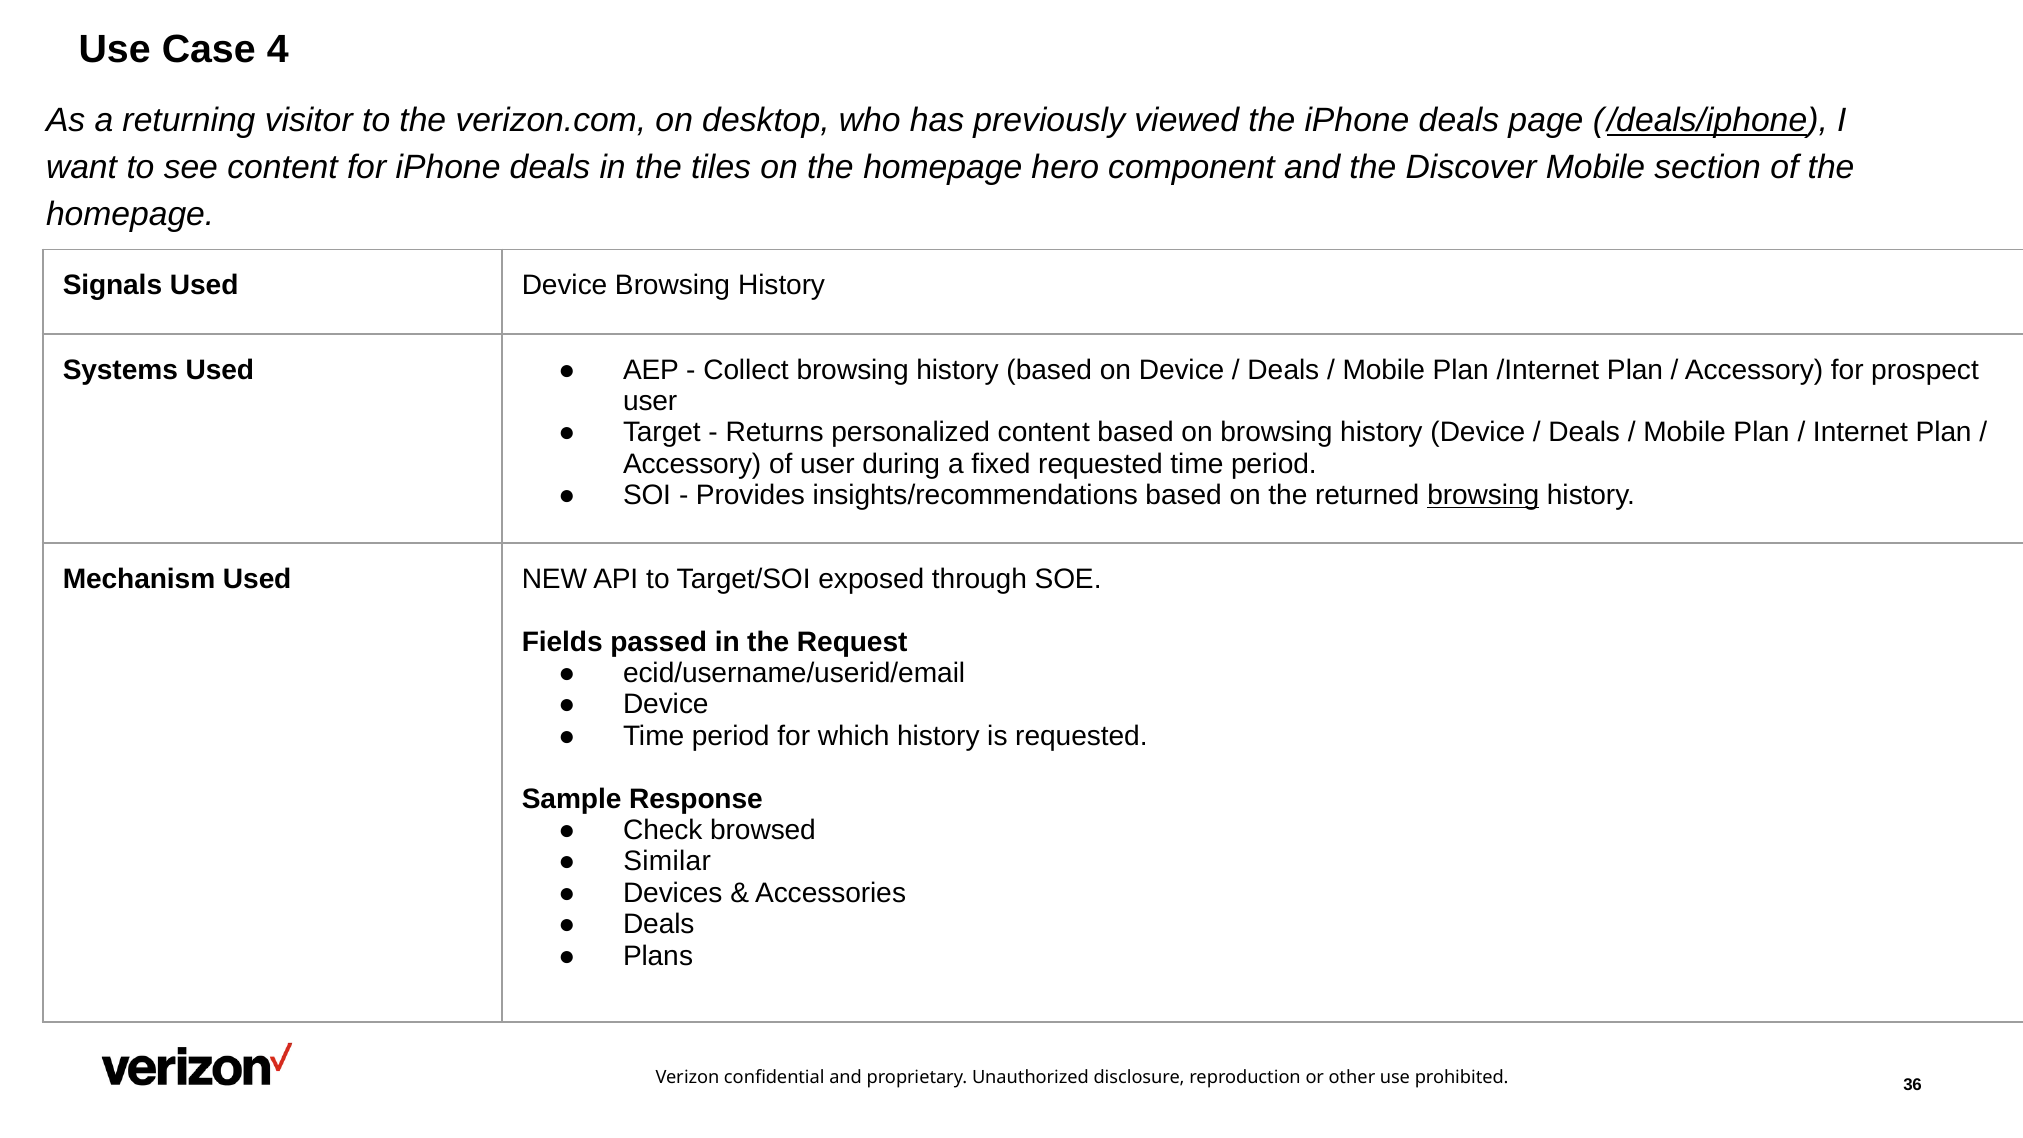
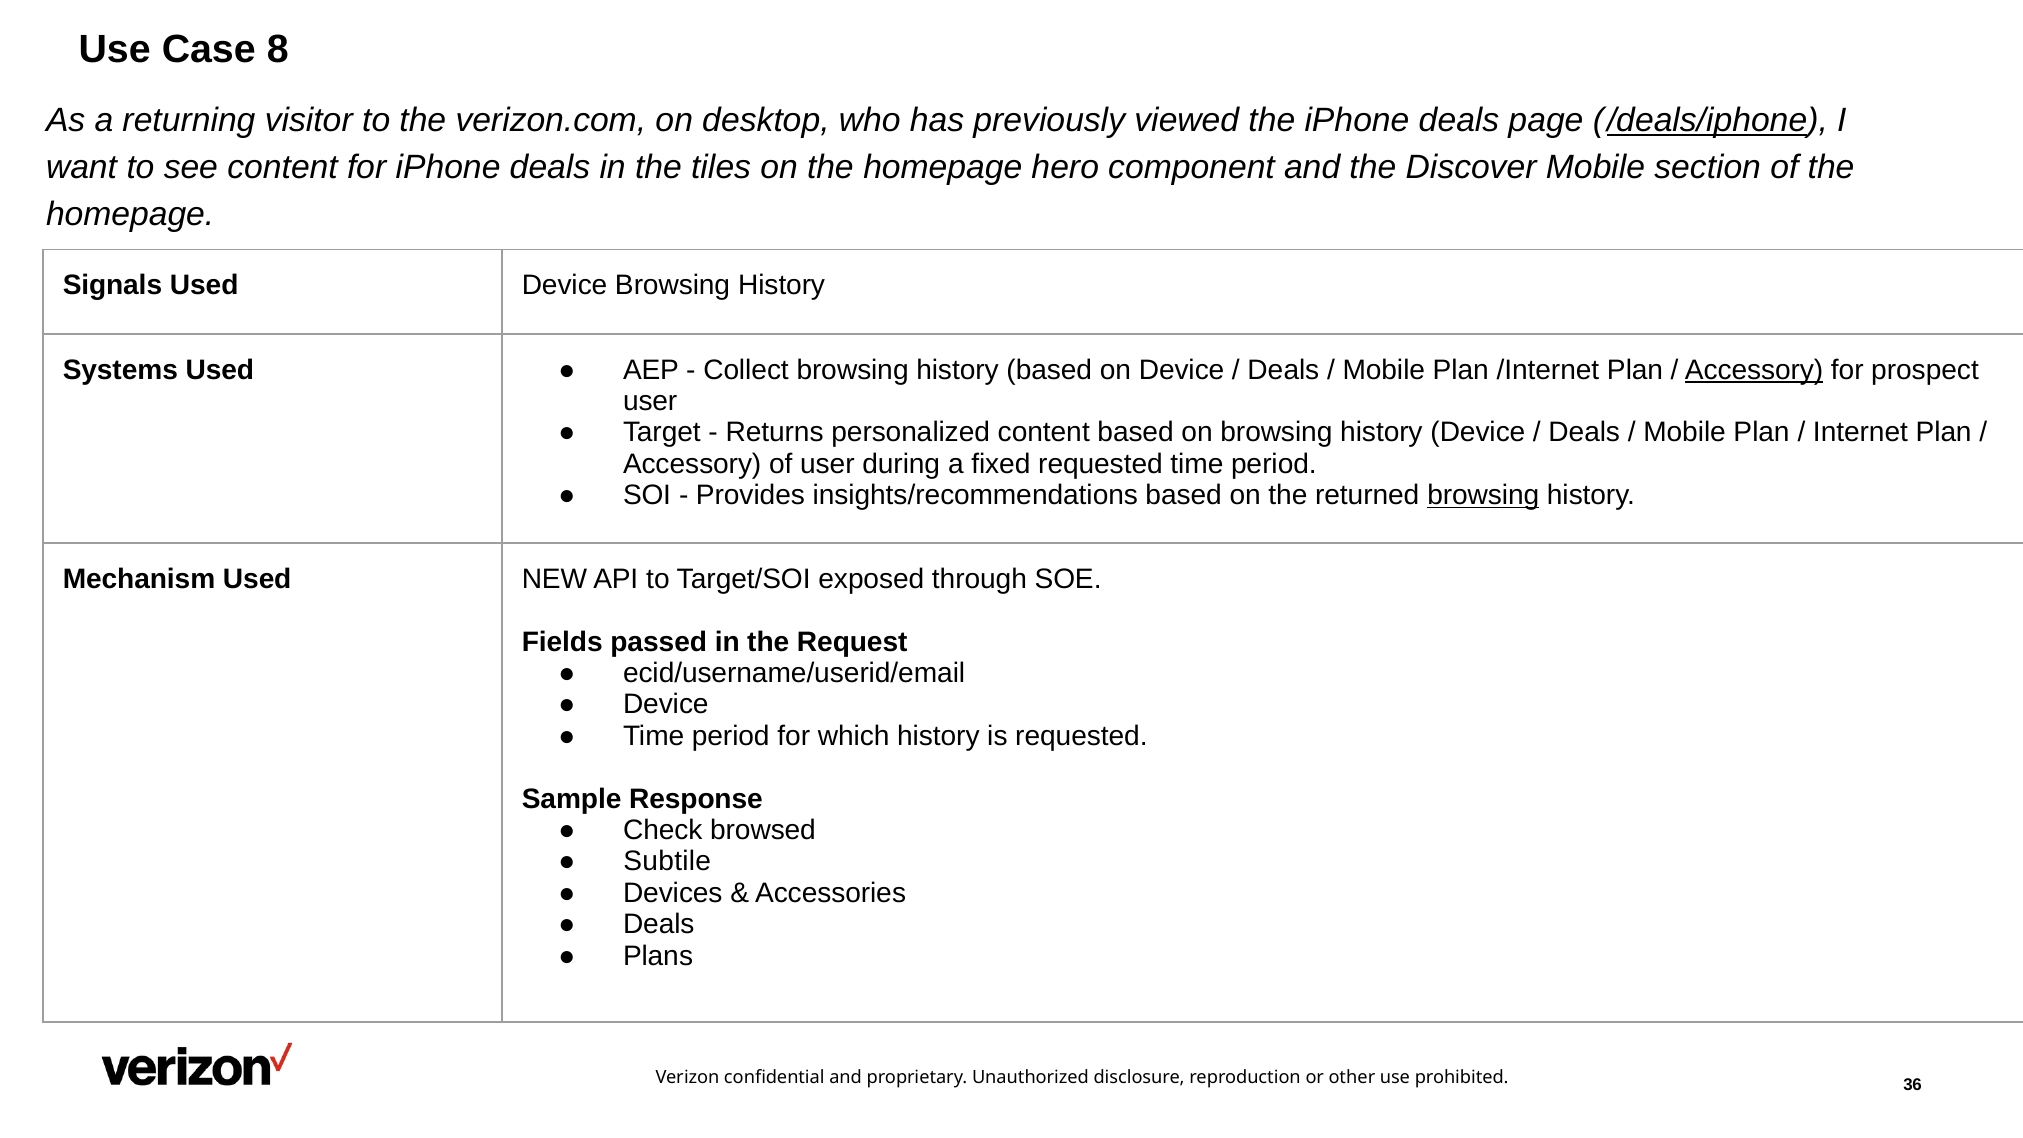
4: 4 -> 8 (278, 49)
Accessory underline: none -> present (1754, 370)
Similar: Similar -> Subtile (667, 862)
